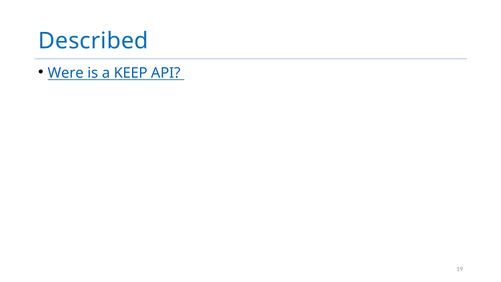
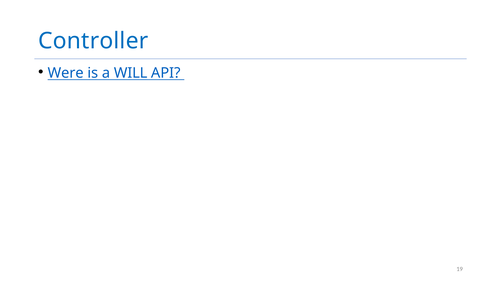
Described: Described -> Controller (93, 41)
KEEP: KEEP -> WILL (131, 73)
